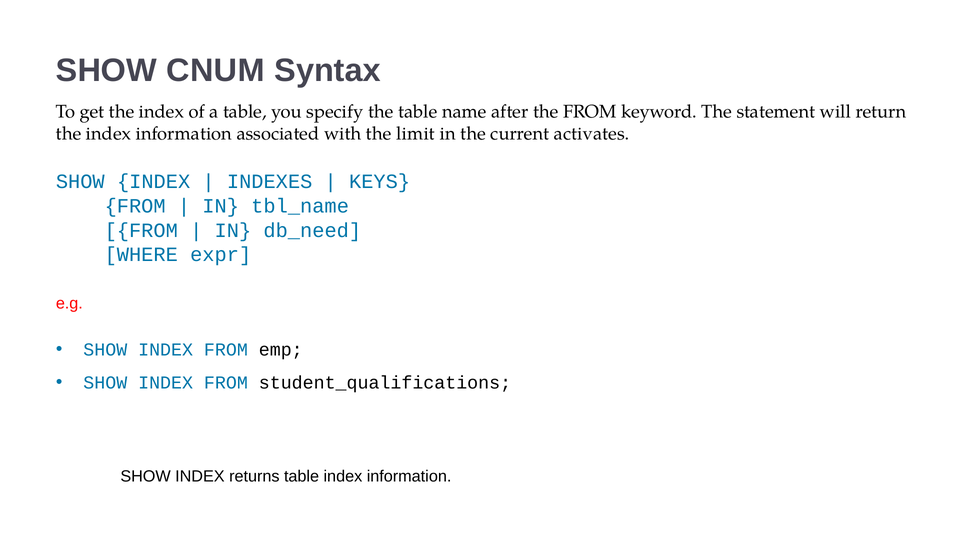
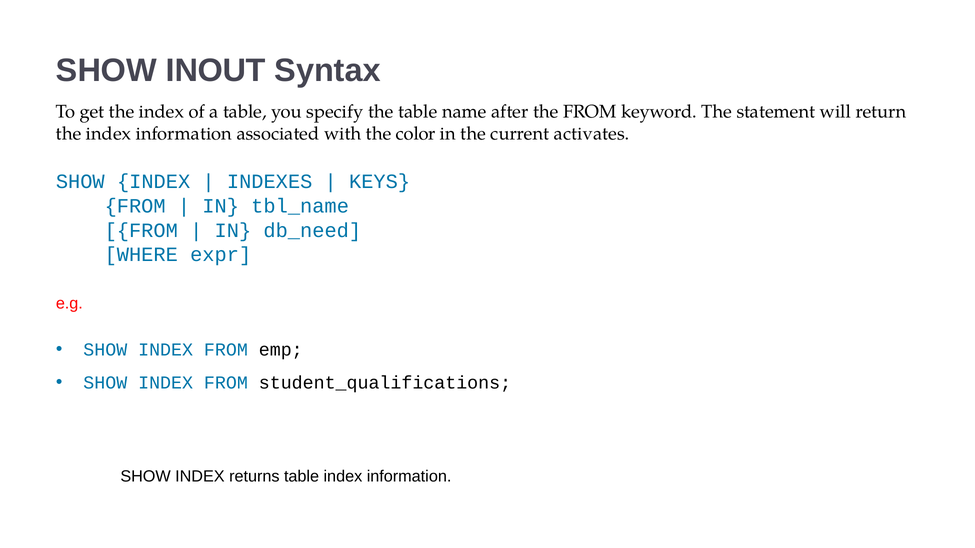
CNUM: CNUM -> INOUT (216, 71)
limit: limit -> color (416, 134)
